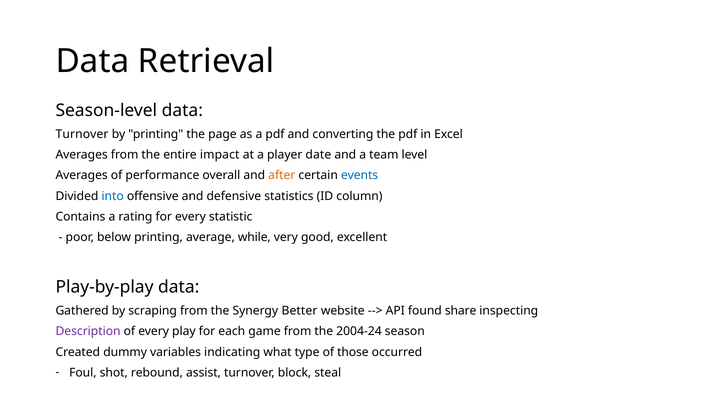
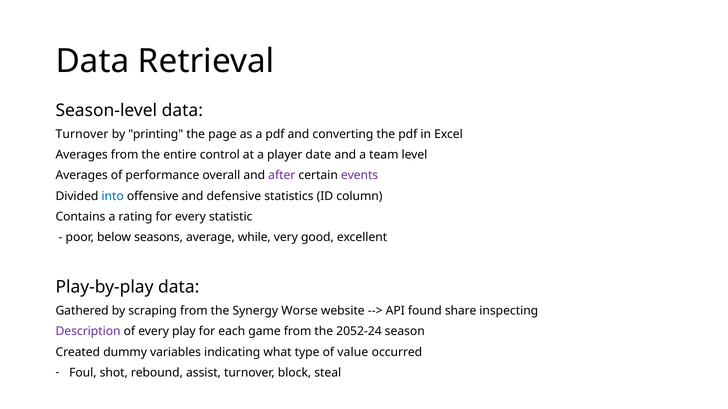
impact: impact -> control (220, 155)
after colour: orange -> purple (282, 176)
events colour: blue -> purple (360, 176)
below printing: printing -> seasons (159, 238)
Better: Better -> Worse (300, 311)
2004-24: 2004-24 -> 2052-24 (359, 332)
those: those -> value (353, 352)
